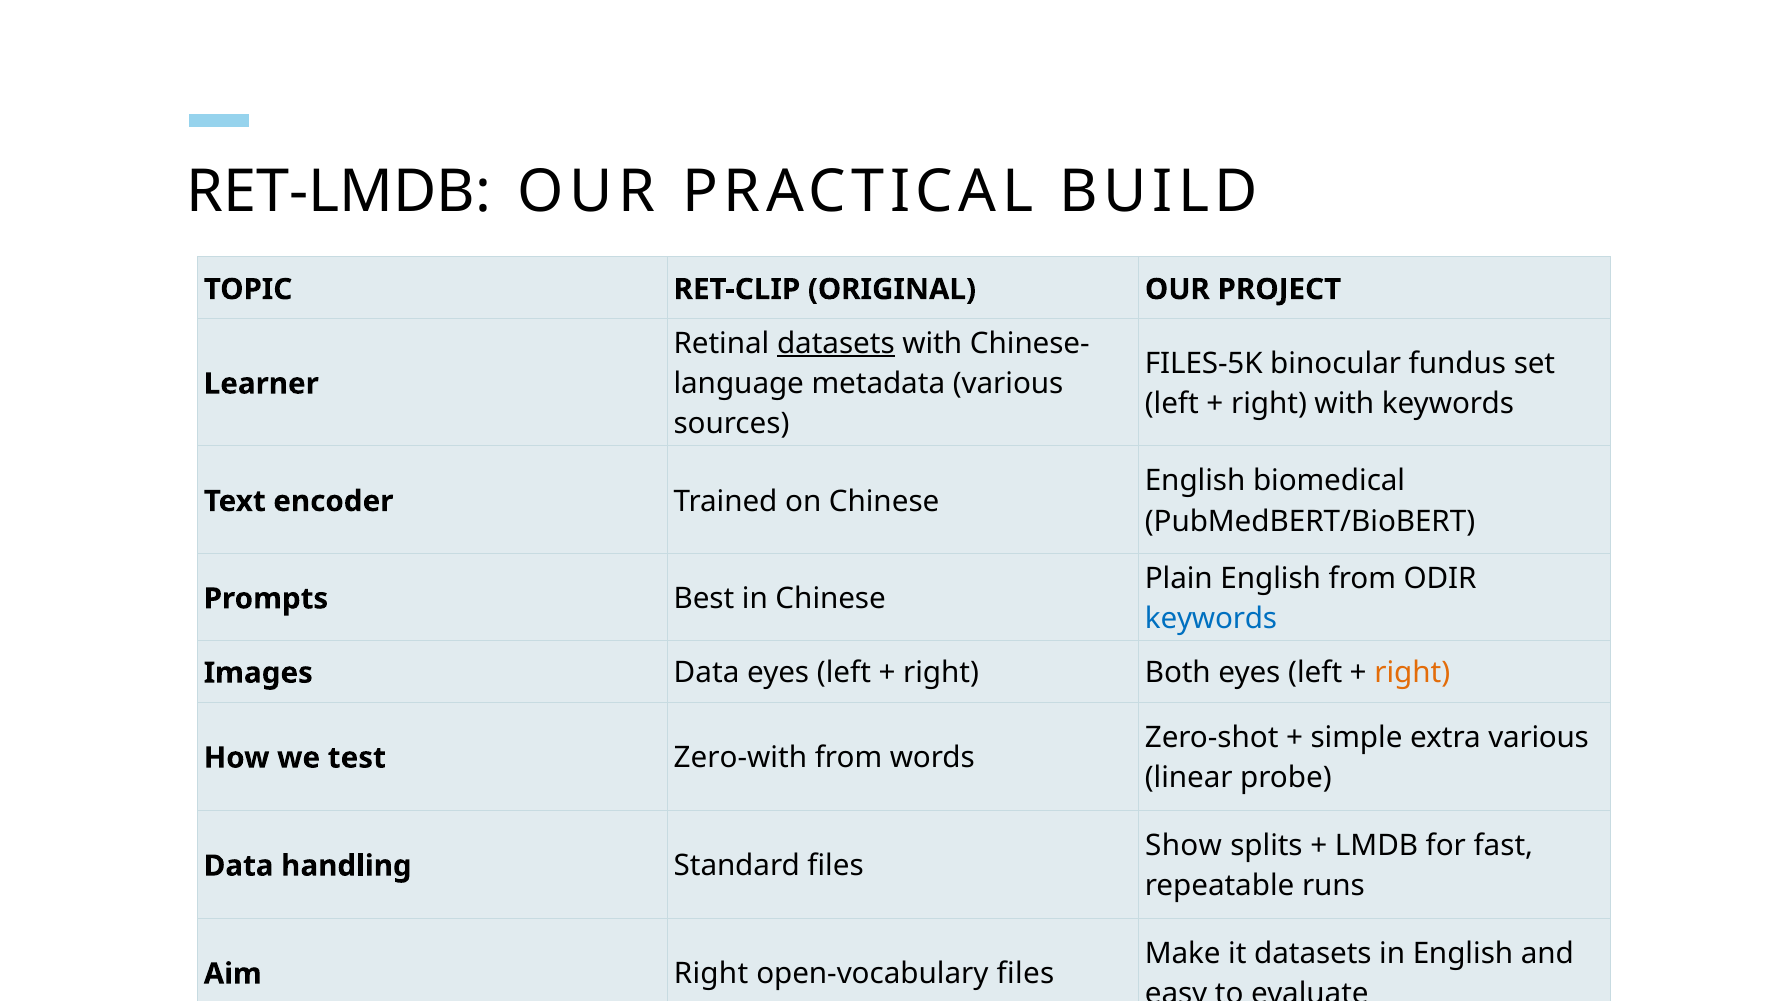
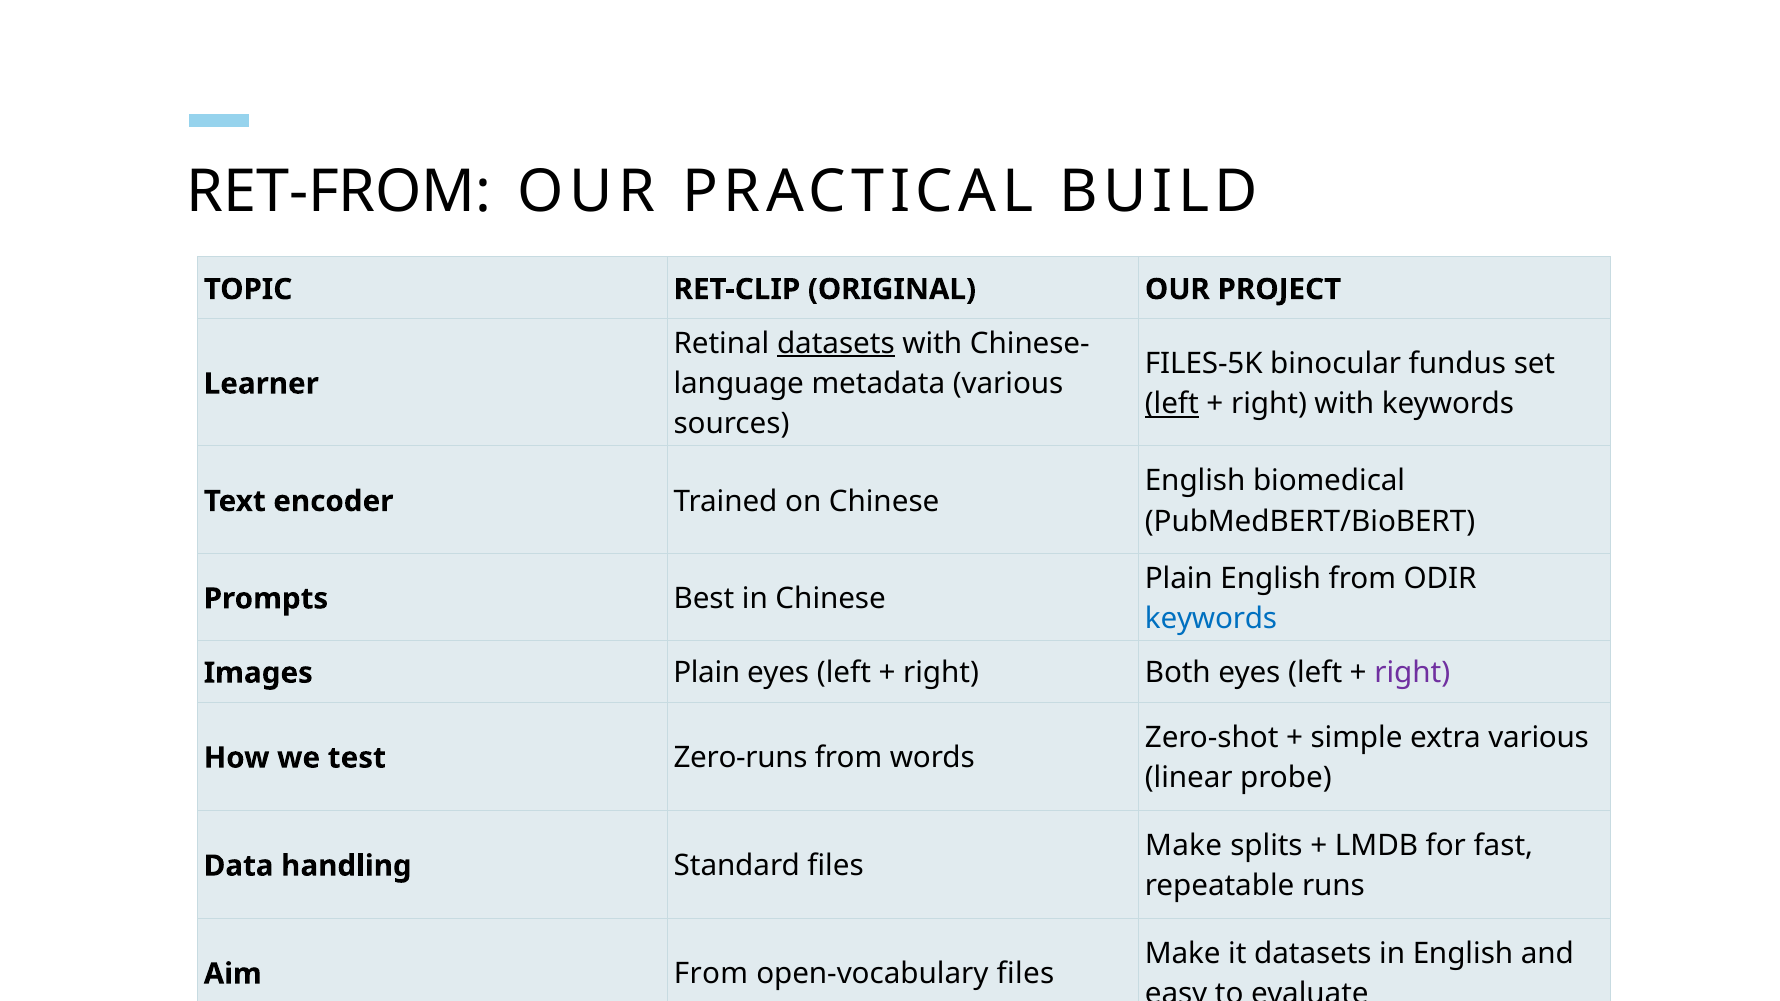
RET-LMDB: RET-LMDB -> RET-FROM (339, 192)
left underline: none -> present (1172, 404)
Images Data: Data -> Plain (707, 673)
right colour: orange -> purple (1412, 673)
Zero-with: Zero-with -> Zero-runs (741, 758)
Show: Show -> Make (1184, 846)
Aim Right: Right -> From (711, 974)
